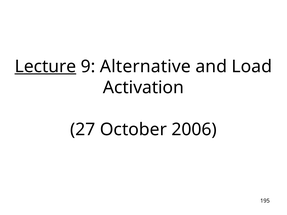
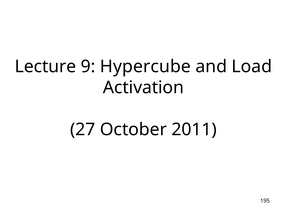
Lecture underline: present -> none (45, 67)
Alternative: Alternative -> Hypercube (145, 67)
2006: 2006 -> 2011 (194, 130)
